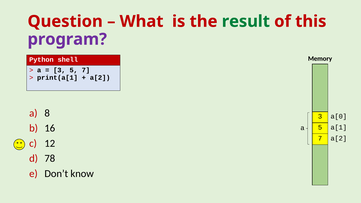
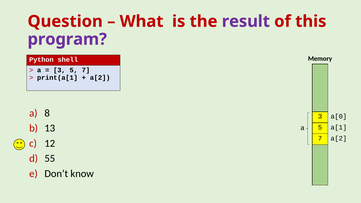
result colour: green -> purple (246, 21)
16: 16 -> 13 (50, 128)
78: 78 -> 55 (50, 159)
